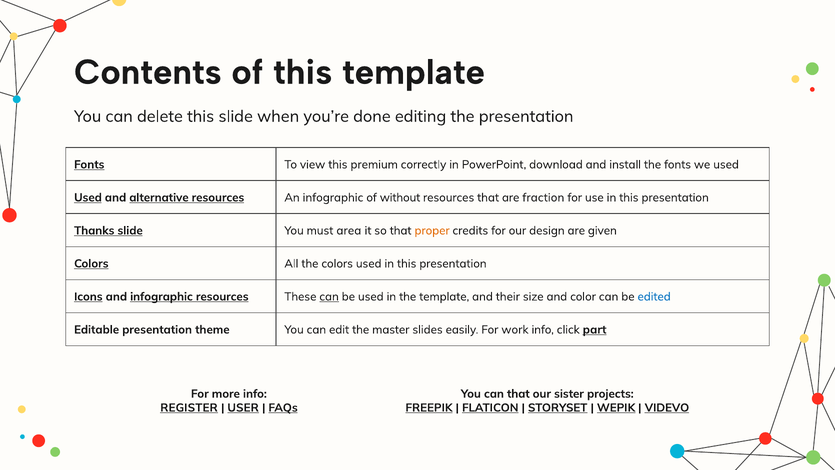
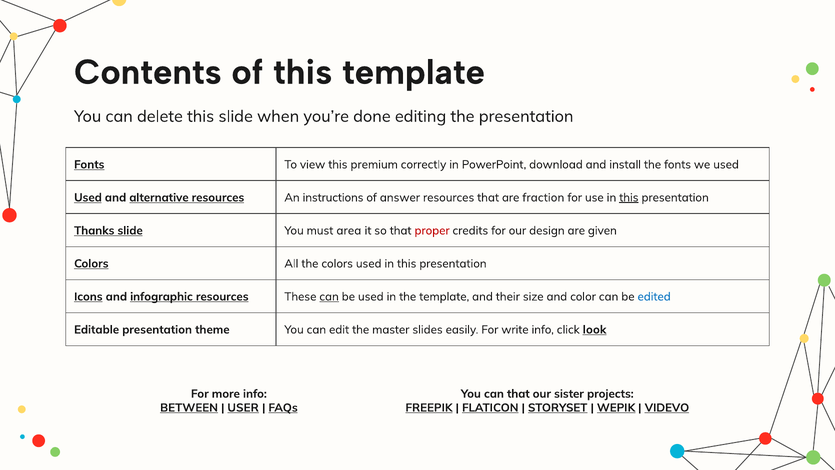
An infographic: infographic -> instructions (333, 197)
without: without -> answer (400, 197)
this underline: none -> present (629, 197)
proper colour: orange -> red (432, 230)
work: work -> write (515, 329)
part: part -> look (595, 329)
REGISTER: REGISTER -> BETWEEN (189, 408)
